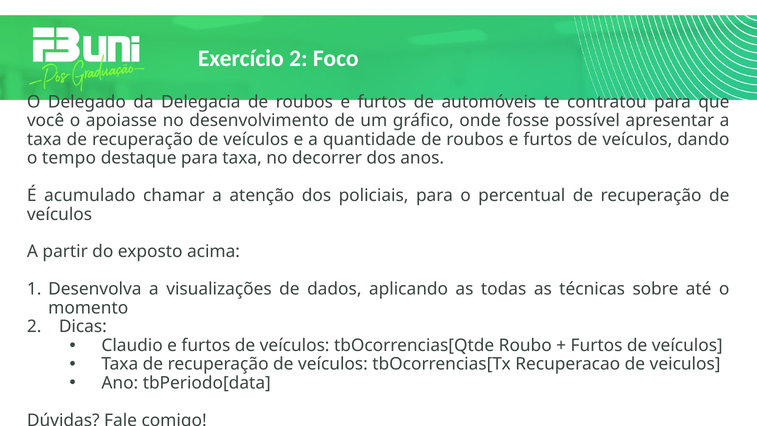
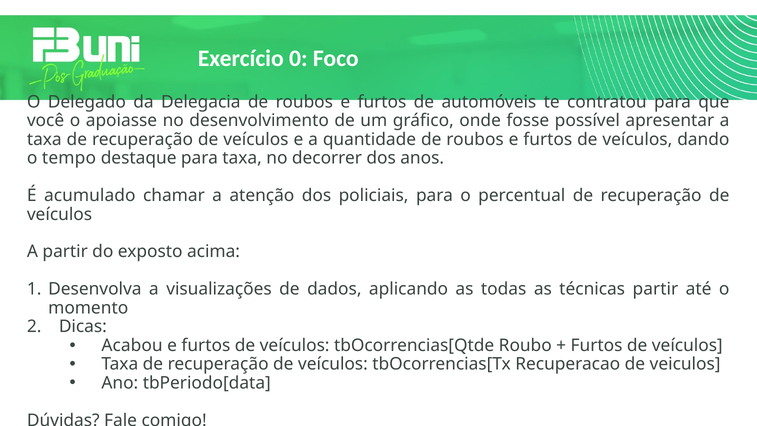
Exercício 2: 2 -> 0 (298, 58)
técnicas sobre: sobre -> partir (655, 289)
Claudio: Claudio -> Acabou (132, 345)
